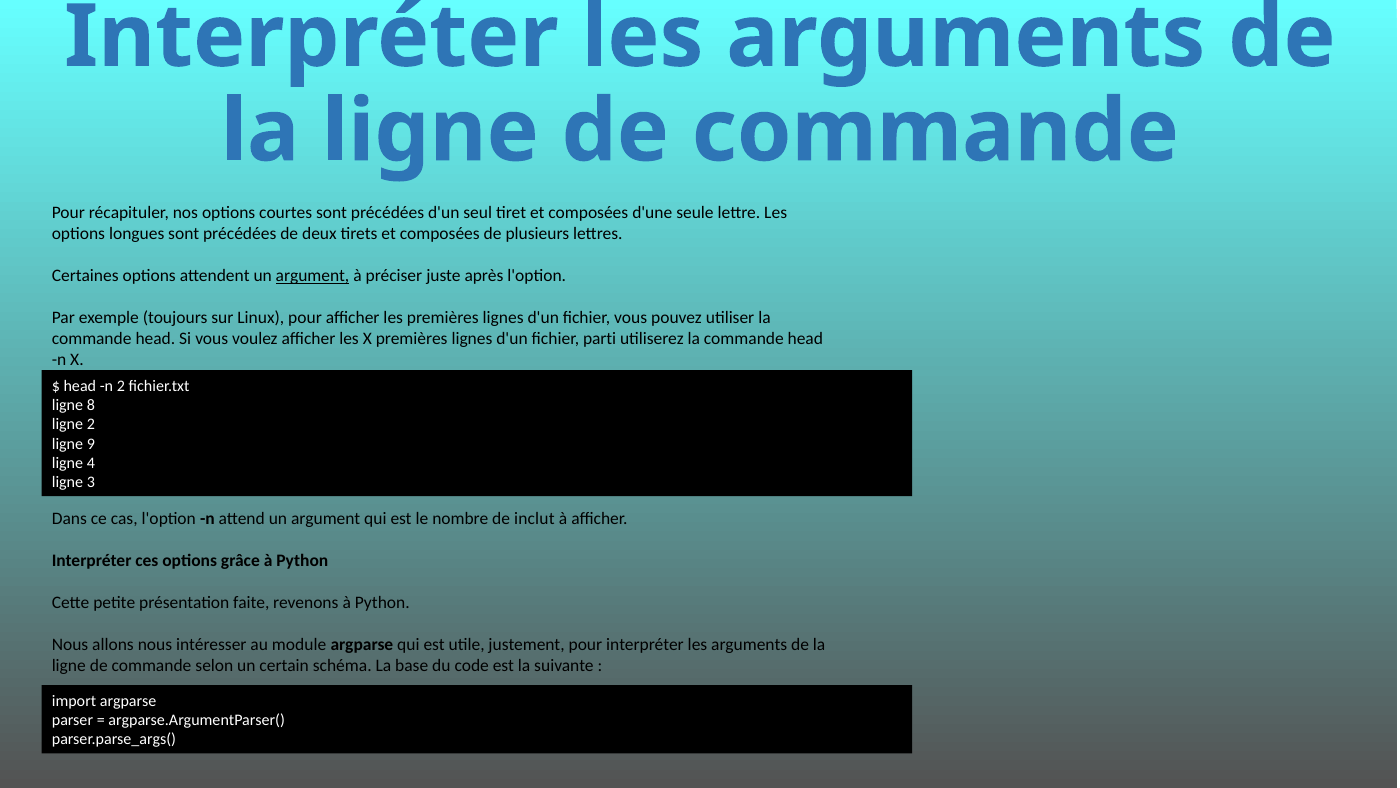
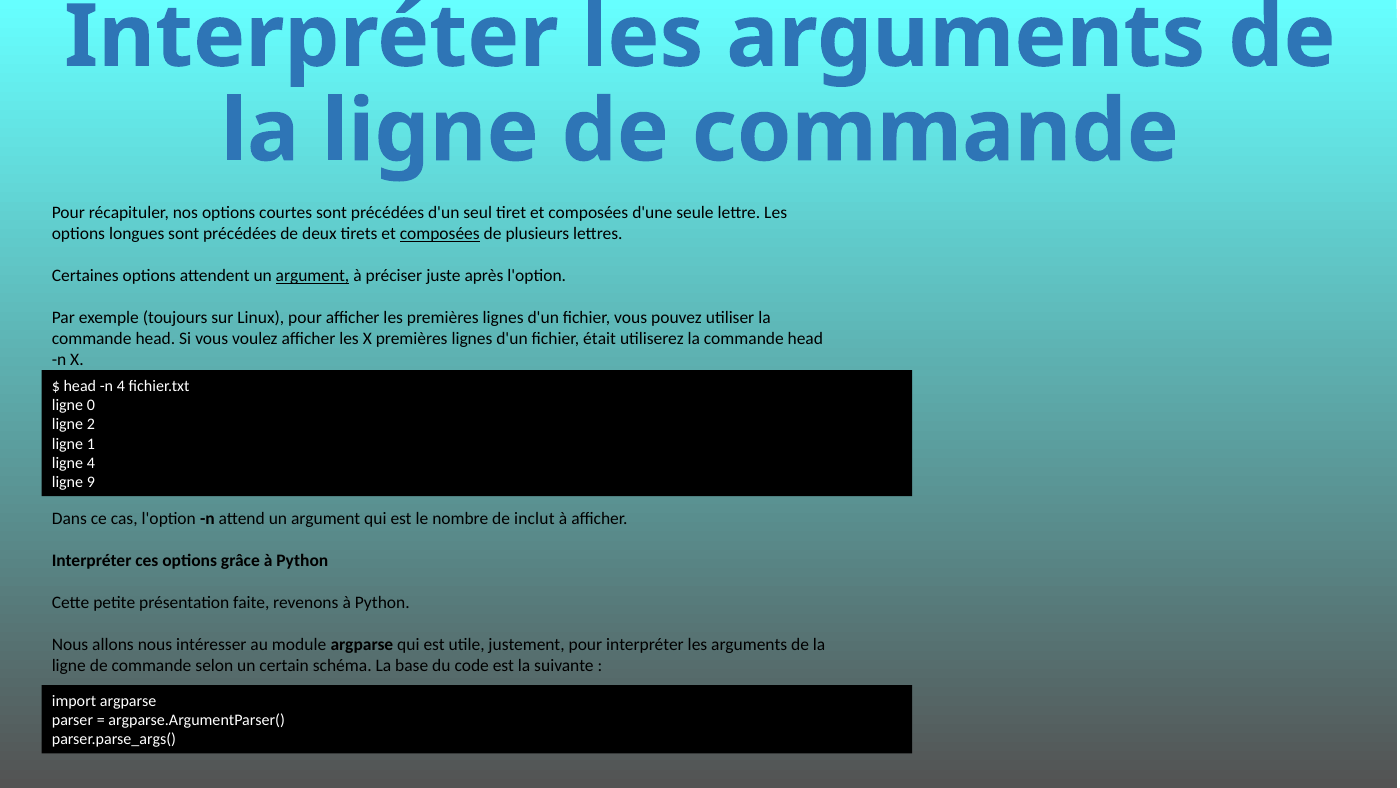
composées underline: none -> present (440, 234)
parti: parti -> était (600, 339)
n 2: 2 -> 4 (121, 386)
8: 8 -> 0 (91, 405)
9: 9 -> 1 (91, 444)
3: 3 -> 9 (91, 482)
